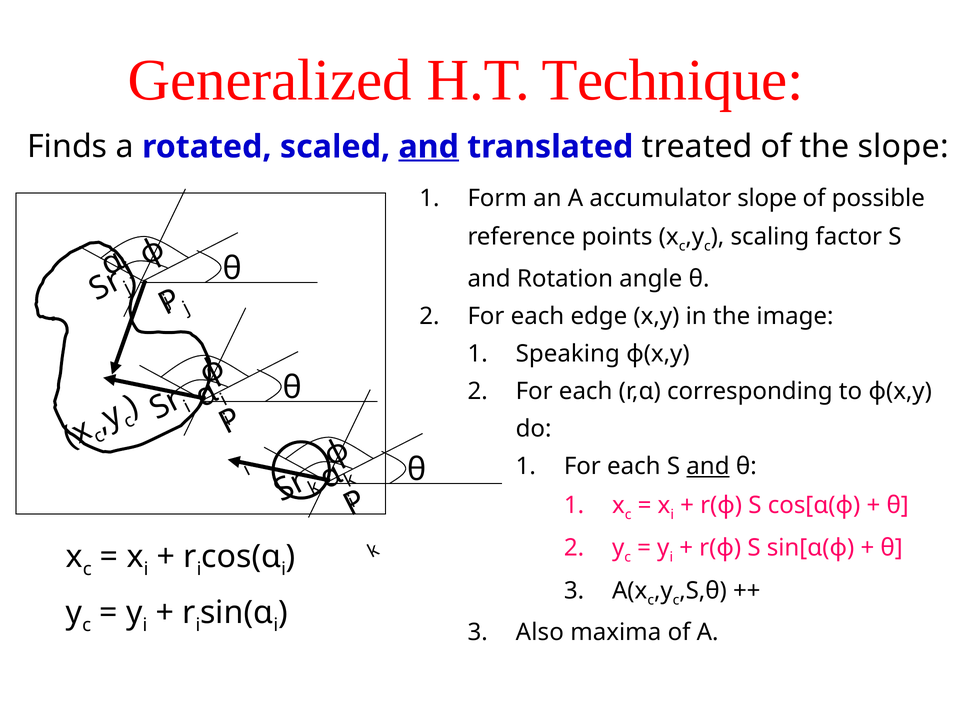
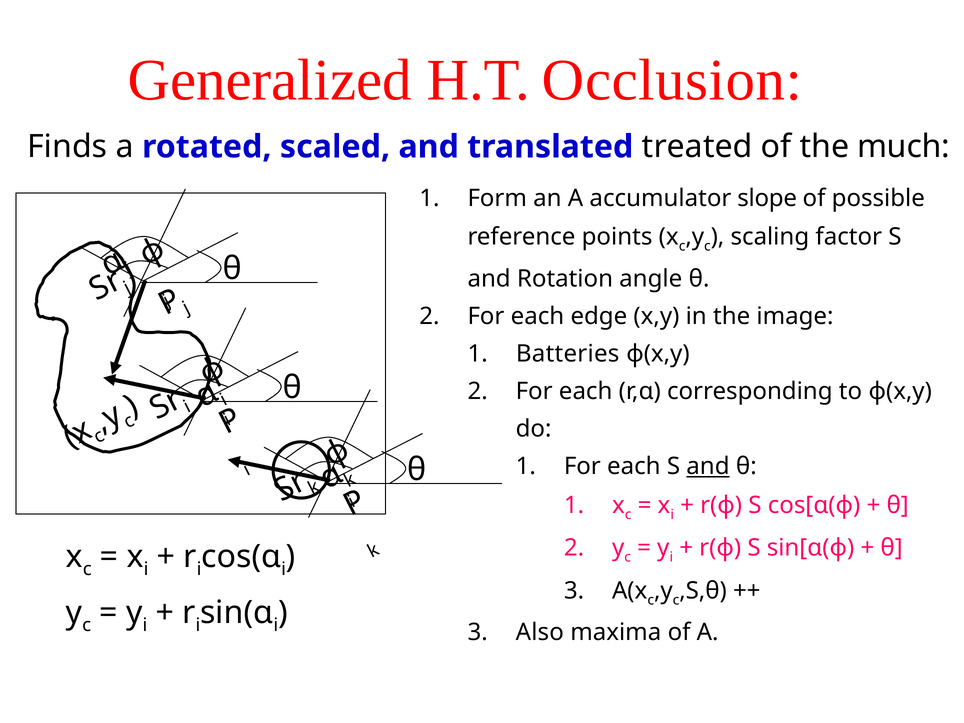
Technique: Technique -> Occlusion (672, 80)
and underline: present -> none (429, 147)
the slope: slope -> much (904, 147)
Speaking: Speaking -> Batteries (568, 354)
